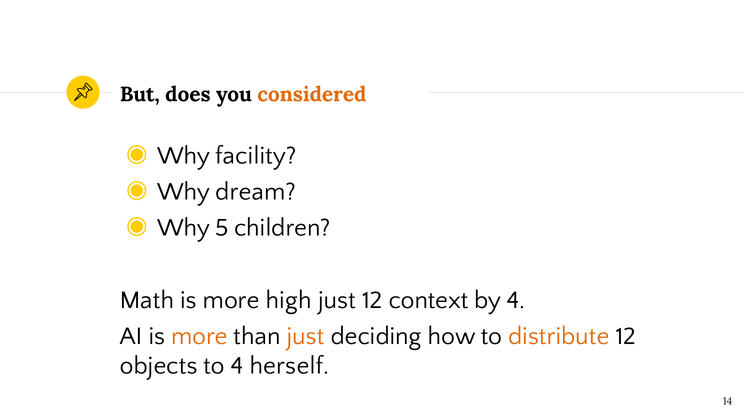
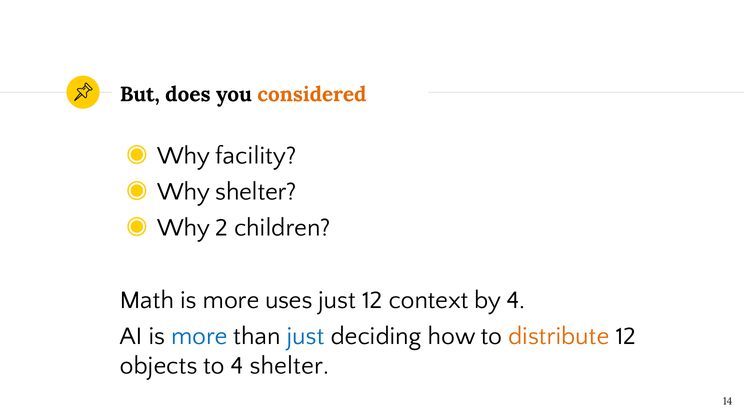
Why dream: dream -> shelter (256, 192)
5: 5 -> 2 (222, 228)
high: high -> uses (289, 299)
more colour: orange -> blue (199, 335)
just colour: orange -> blue (306, 335)
4 herself: herself -> shelter (289, 365)
